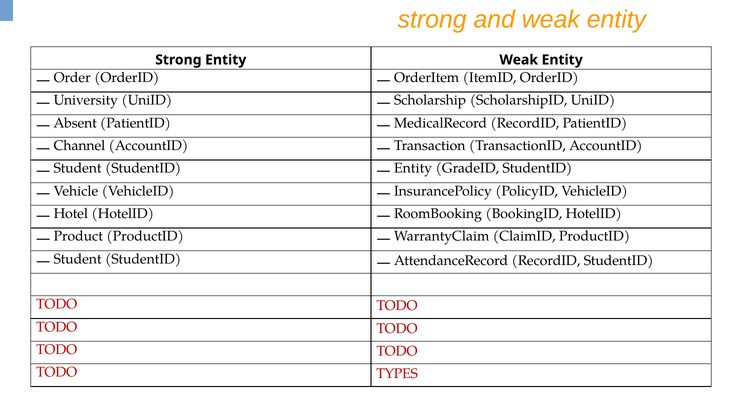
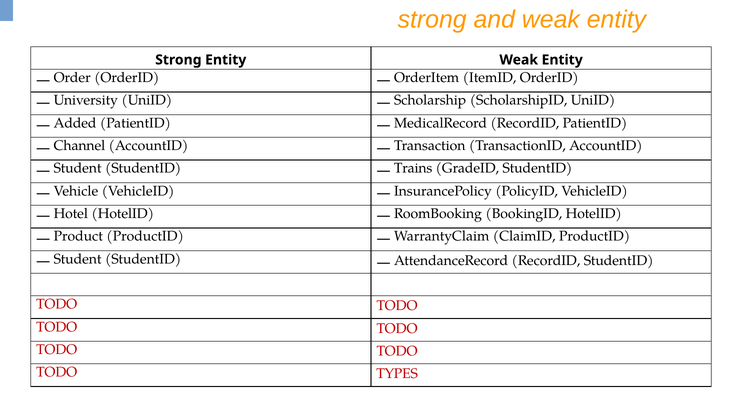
Absent: Absent -> Added (75, 123)
Entity: Entity -> Trains (413, 168)
